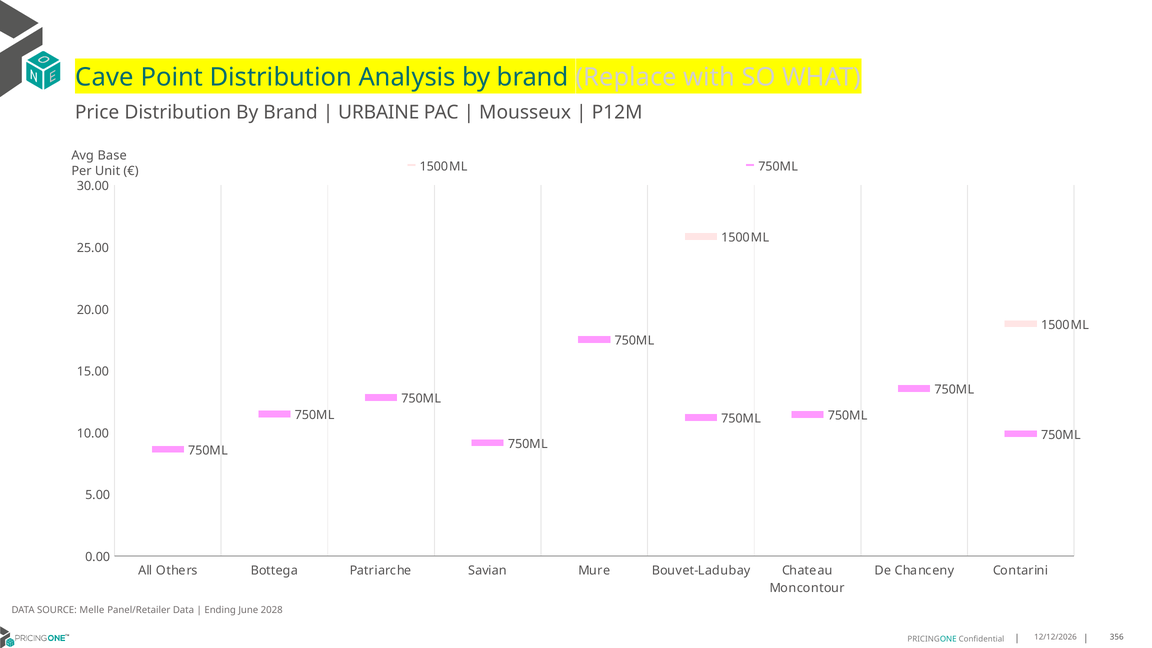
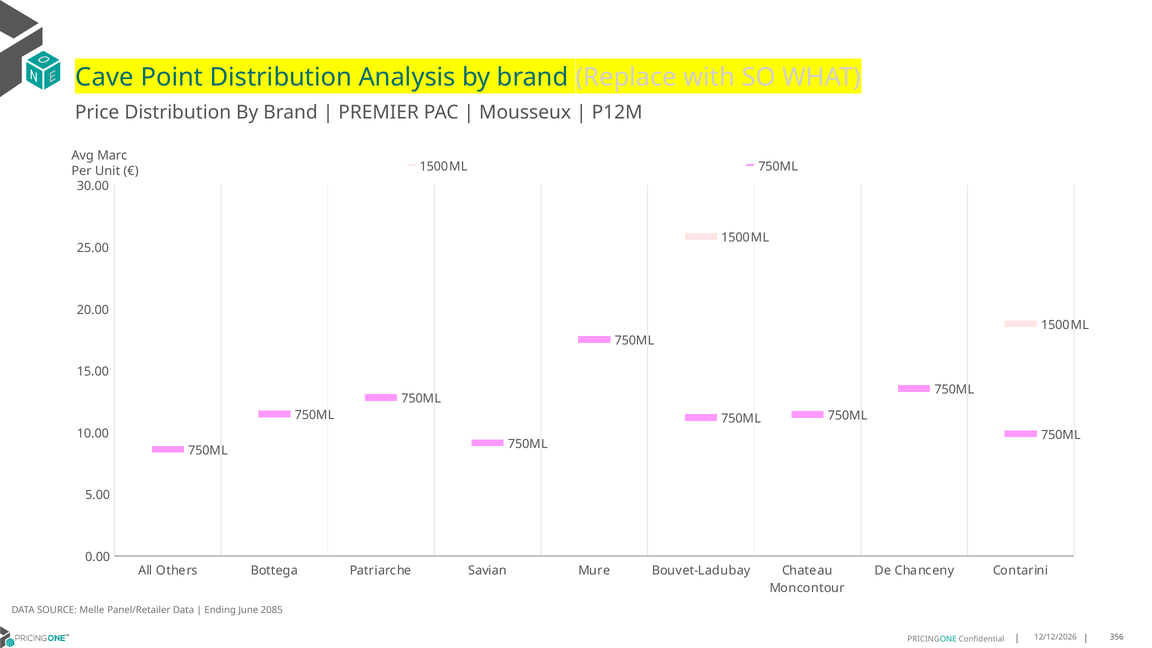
URBAINE: URBAINE -> PREMIER (379, 112)
Base: Base -> Marc (112, 156)
2028: 2028 -> 2085 (272, 610)
